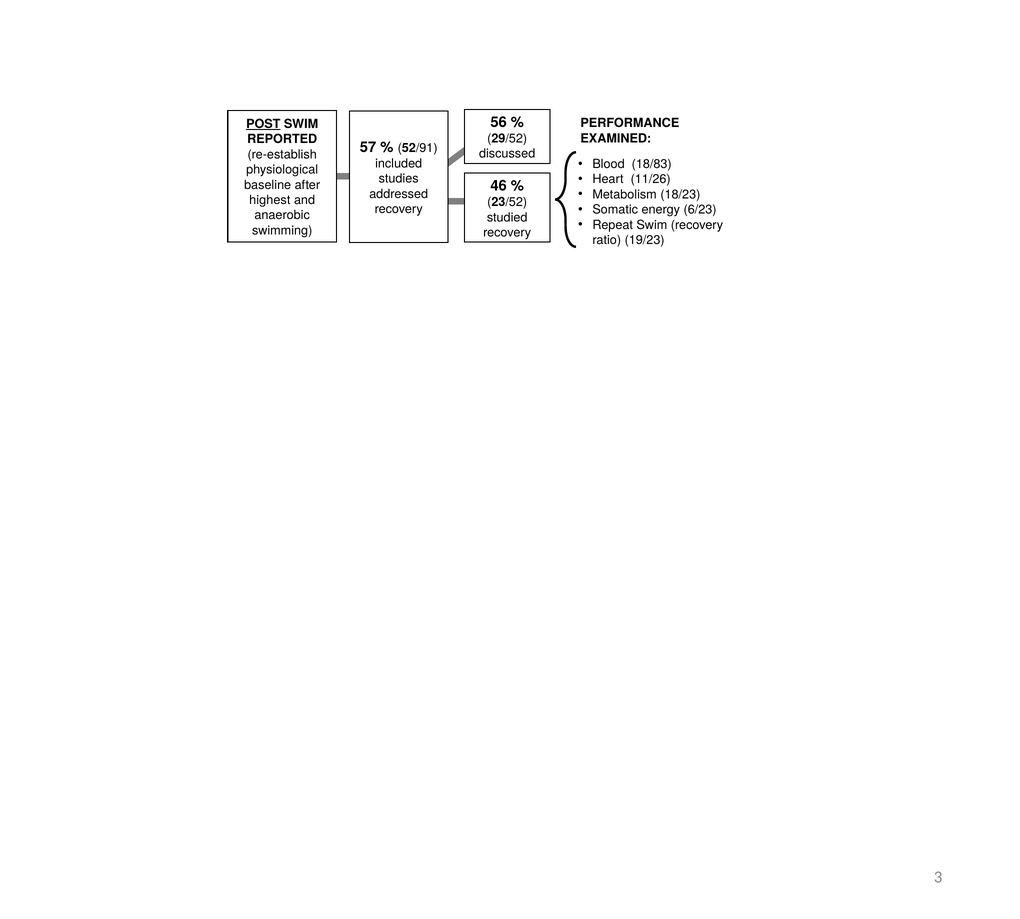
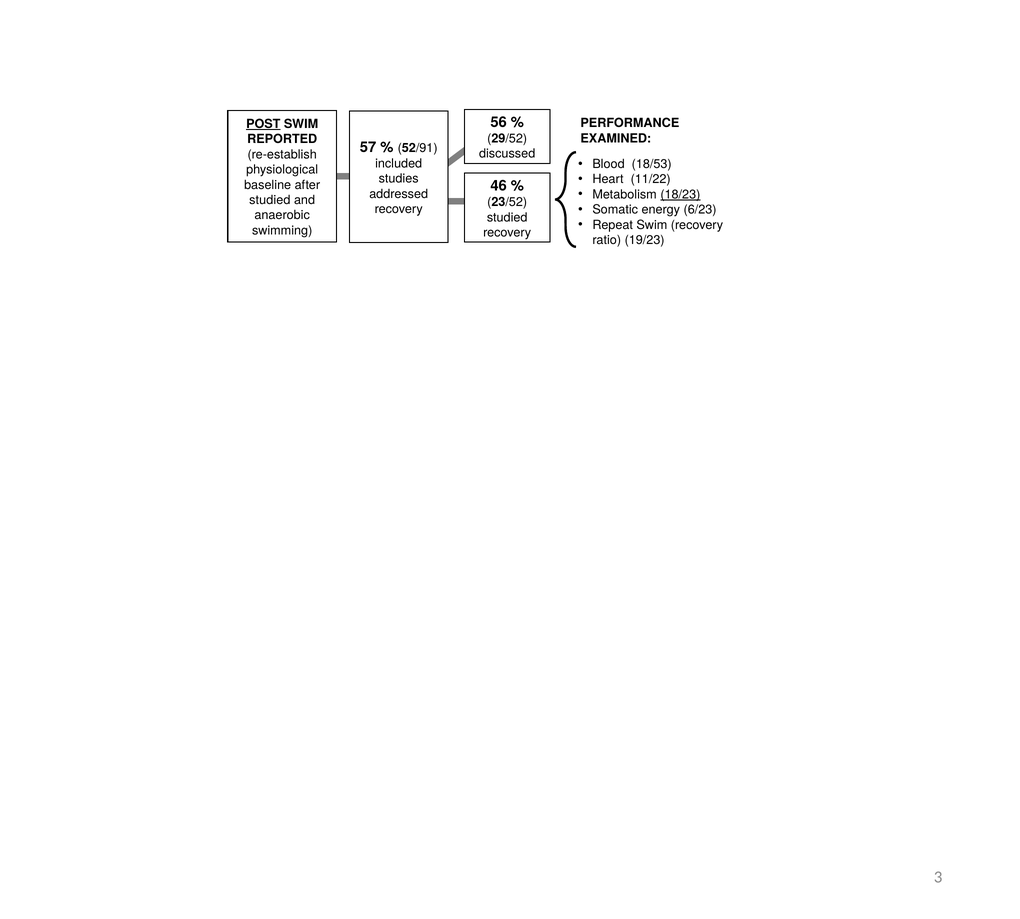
18/83: 18/83 -> 18/53 (652, 164)
11/26: 11/26 -> 11/22 (651, 179)
18/23 underline: none -> present (680, 194)
highest: highest -> studied (270, 200)
